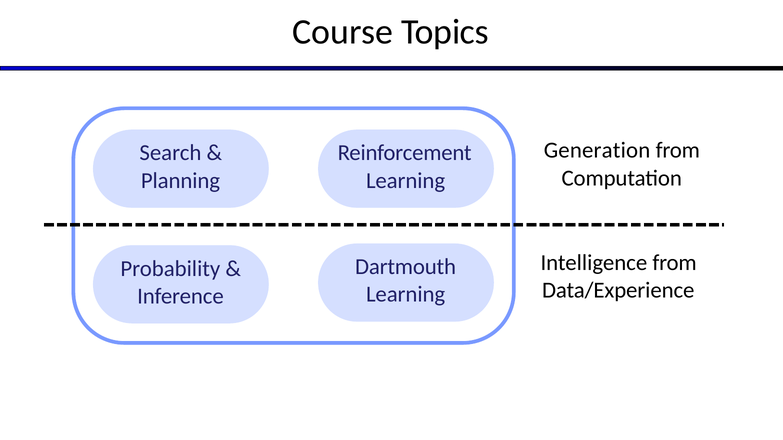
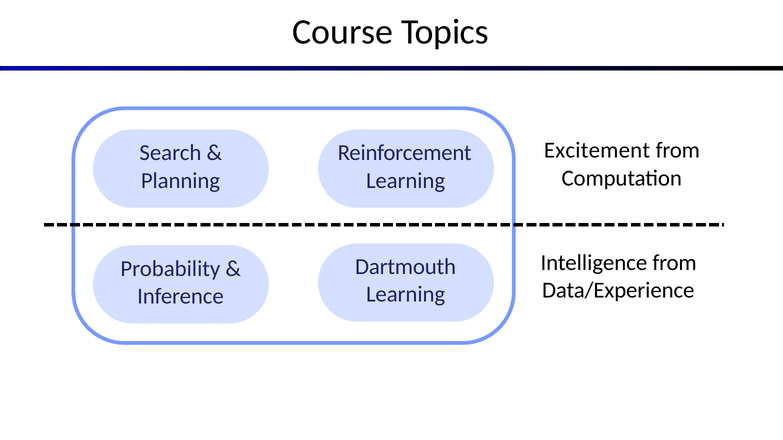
Generation: Generation -> Excitement (597, 151)
